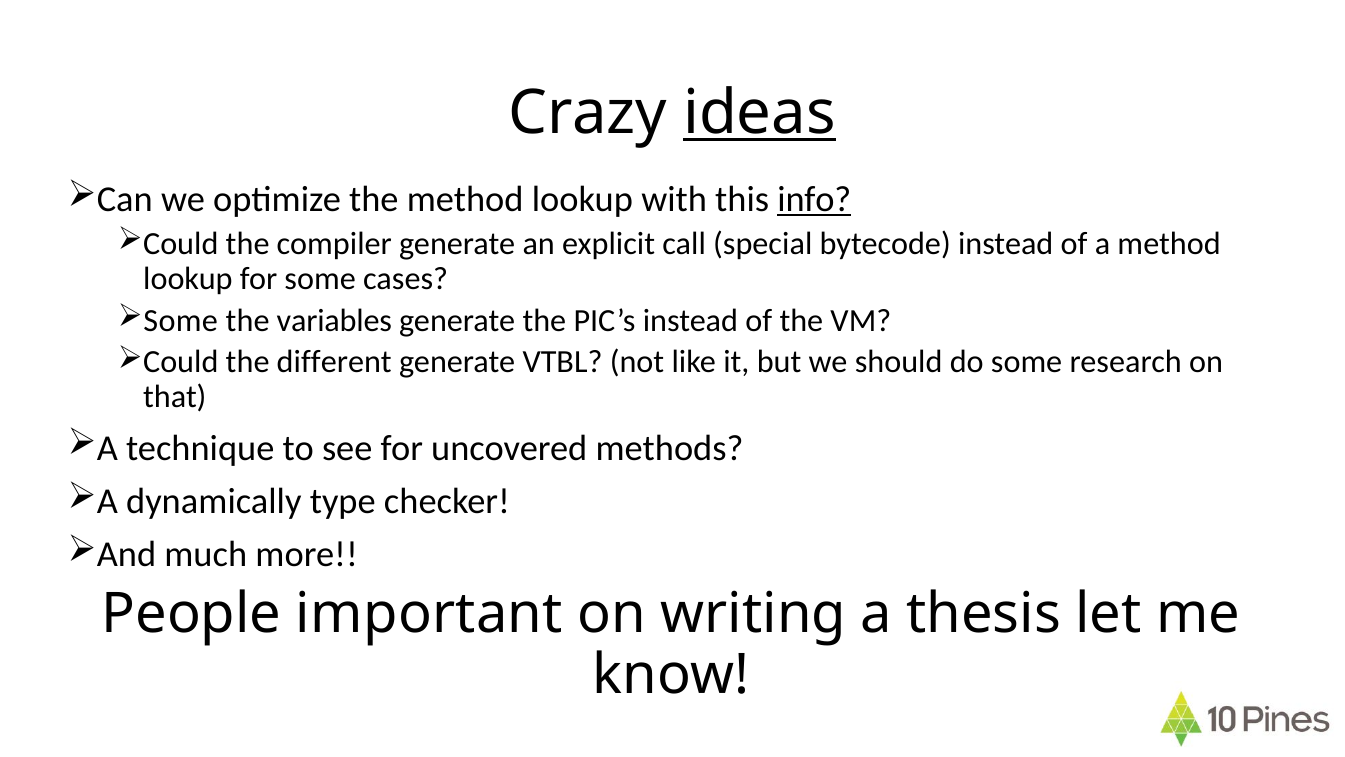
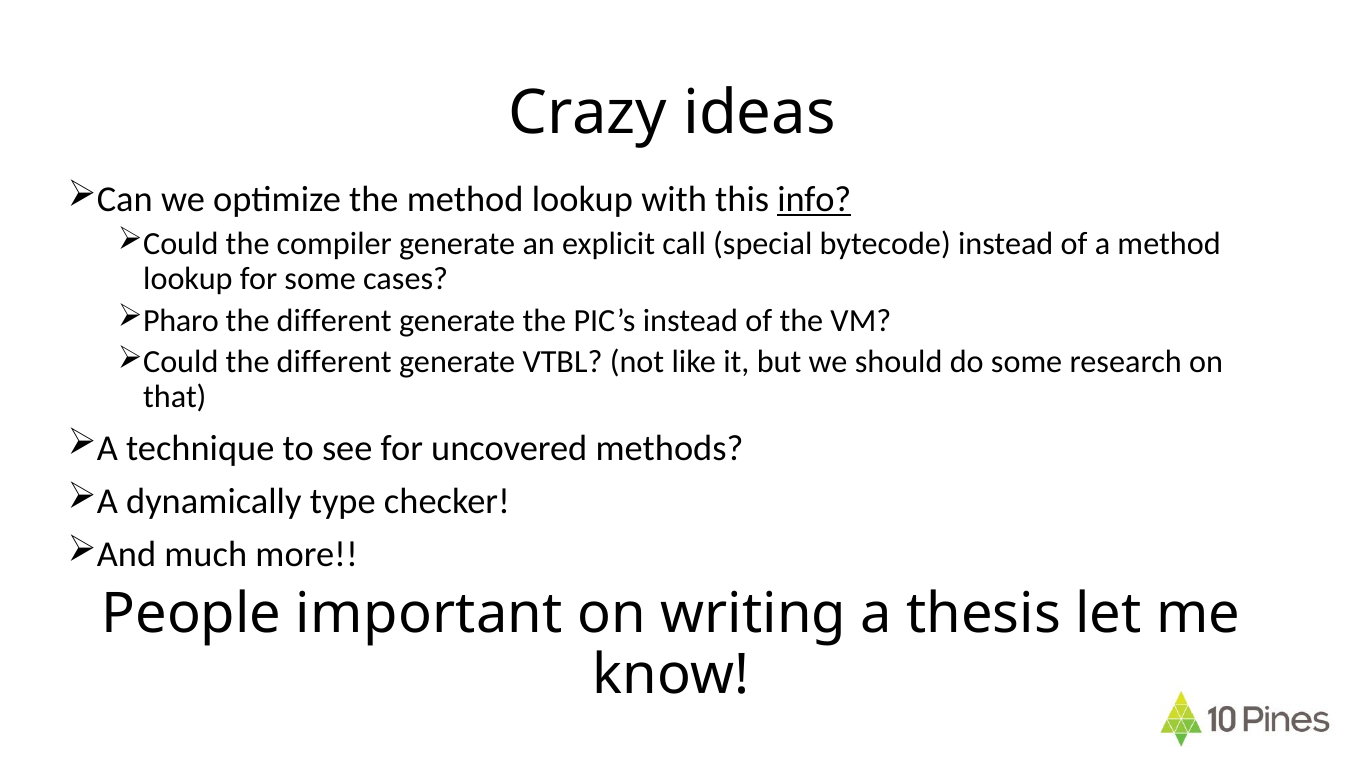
ideas underline: present -> none (759, 113)
Some: Some -> Pharo (181, 320)
variables: variables -> different (334, 320)
